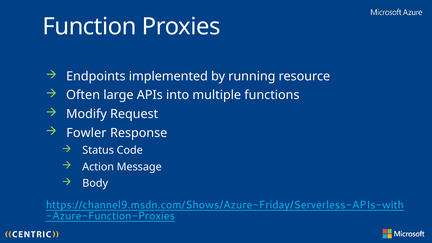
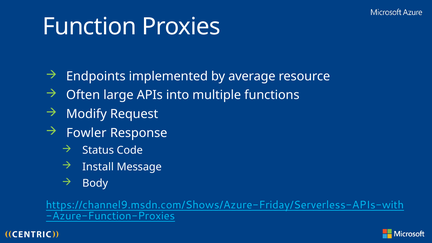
running: running -> average (252, 76)
Action: Action -> Install (98, 167)
